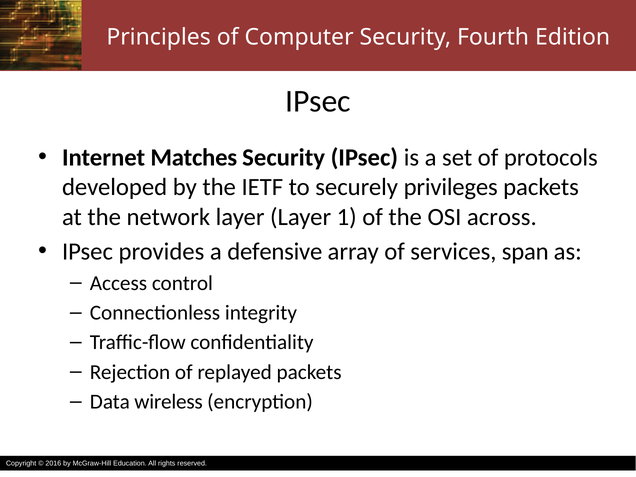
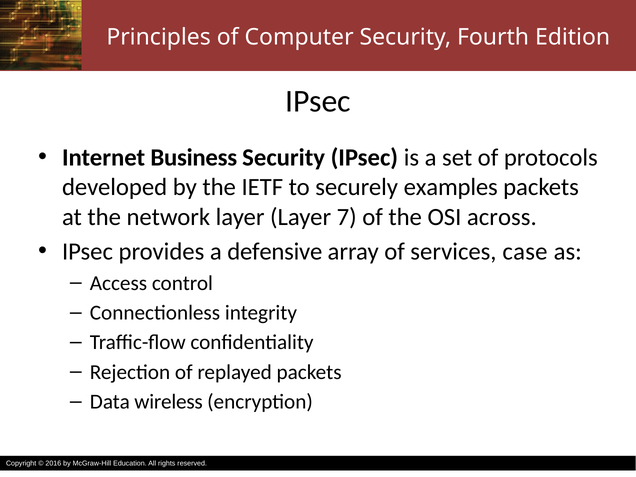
Matches: Matches -> Business (194, 158)
privileges: privileges -> examples (451, 187)
1: 1 -> 7 (347, 217)
span: span -> case (525, 252)
